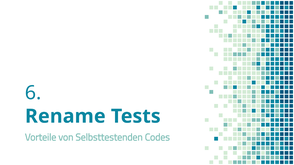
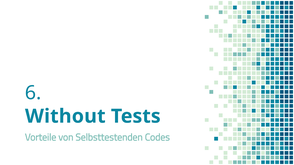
Rename: Rename -> Without (65, 117)
